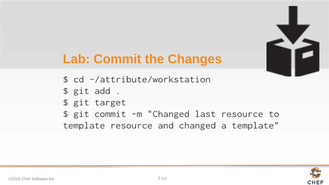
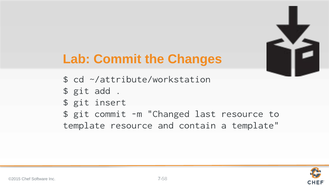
target: target -> insert (110, 102)
and changed: changed -> contain (197, 125)
